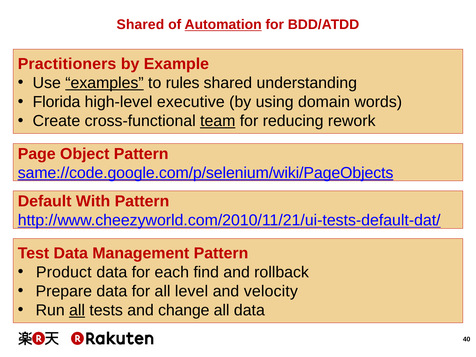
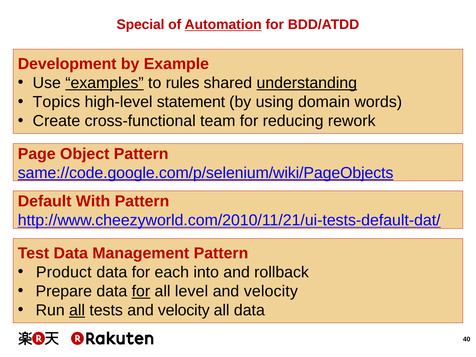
Shared: Shared -> Special (141, 25)
Practitioners: Practitioners -> Development (67, 64)
understanding underline: none -> present (307, 83)
Florida: Florida -> Topics (56, 102)
executive: executive -> statement (191, 102)
team underline: present -> none (218, 121)
find: find -> into (206, 272)
for underline: none -> present (141, 291)
tests and change: change -> velocity (184, 310)
